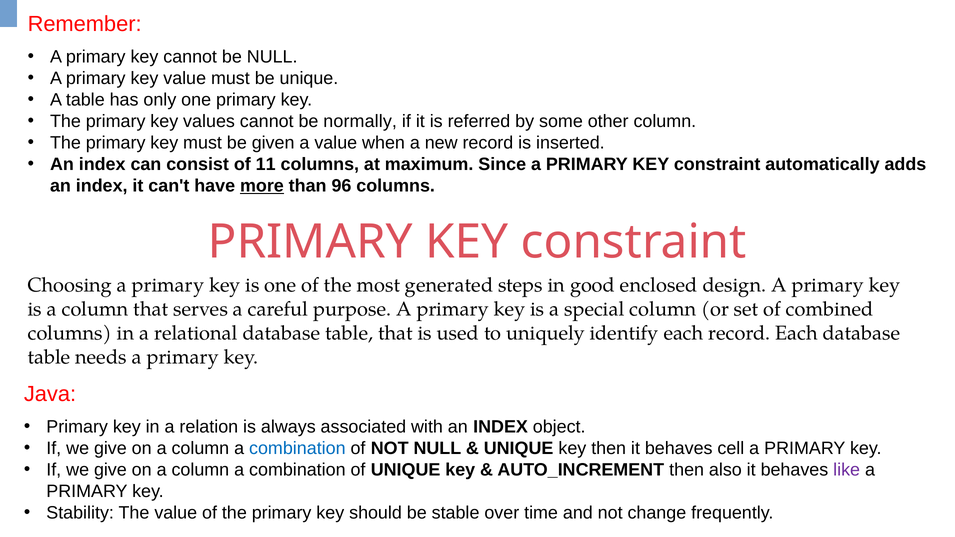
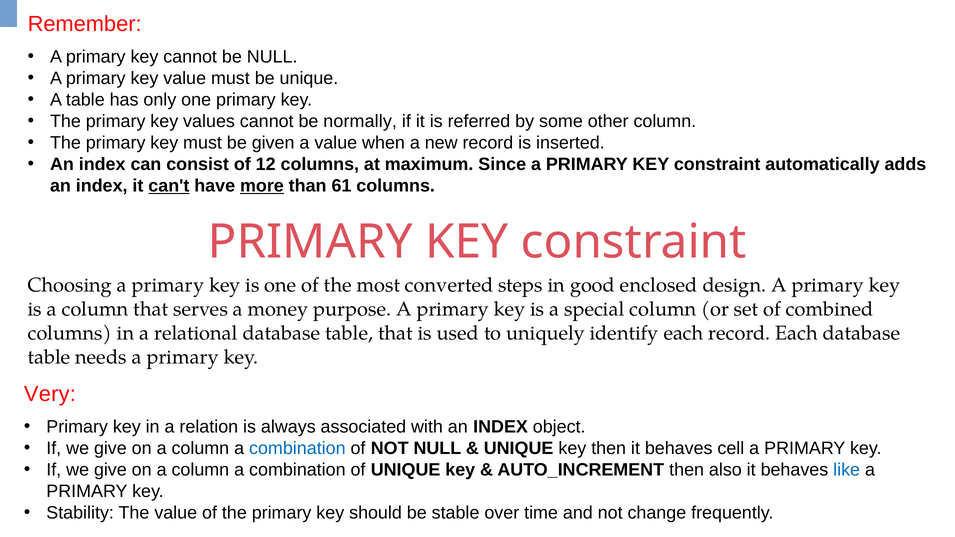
11: 11 -> 12 (266, 164)
can't underline: none -> present (169, 186)
96: 96 -> 61 (341, 186)
generated: generated -> converted (449, 285)
careful: careful -> money (278, 309)
Java: Java -> Very (50, 394)
like colour: purple -> blue (847, 470)
